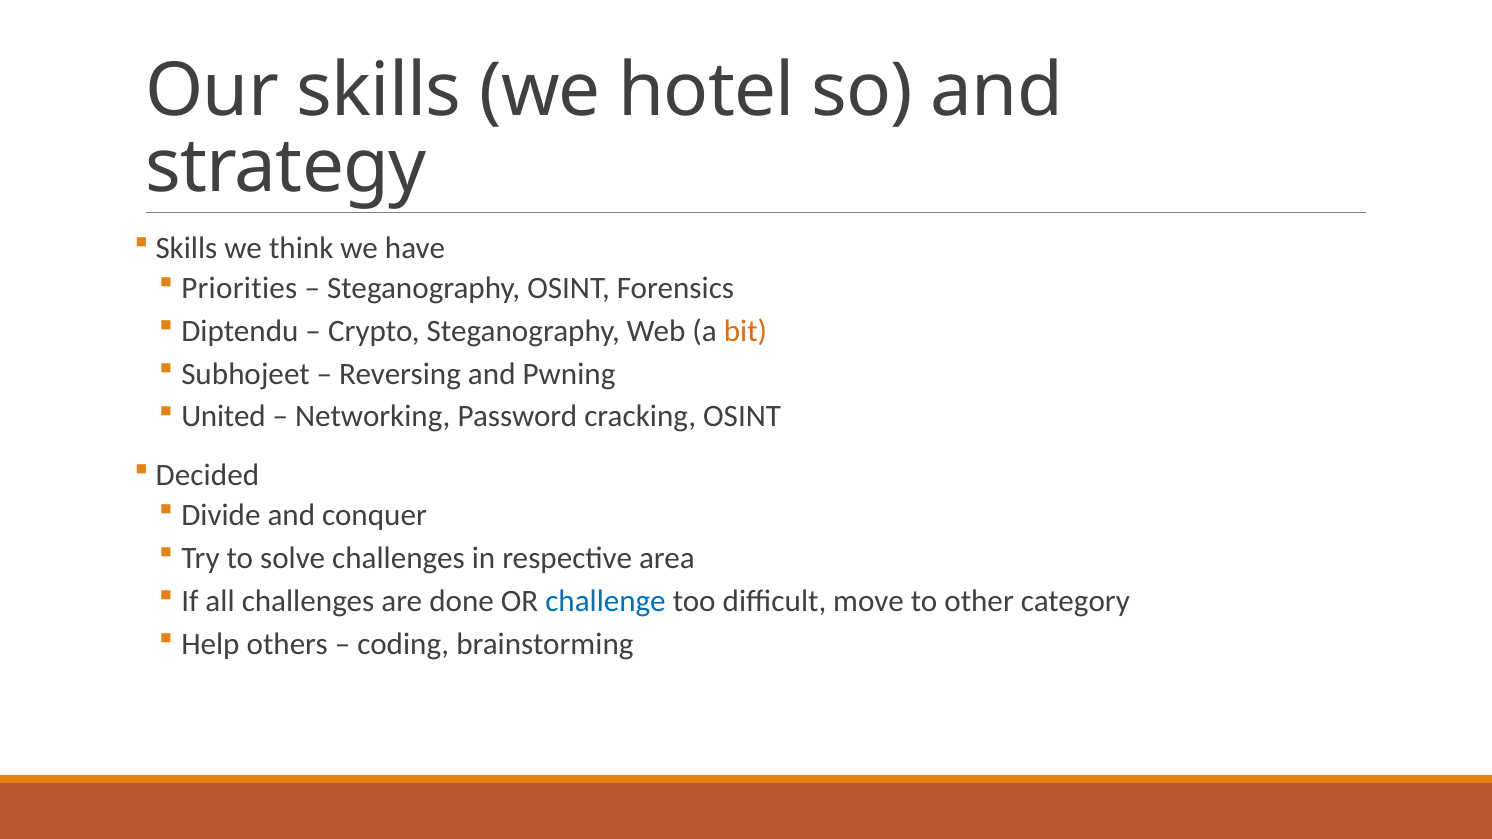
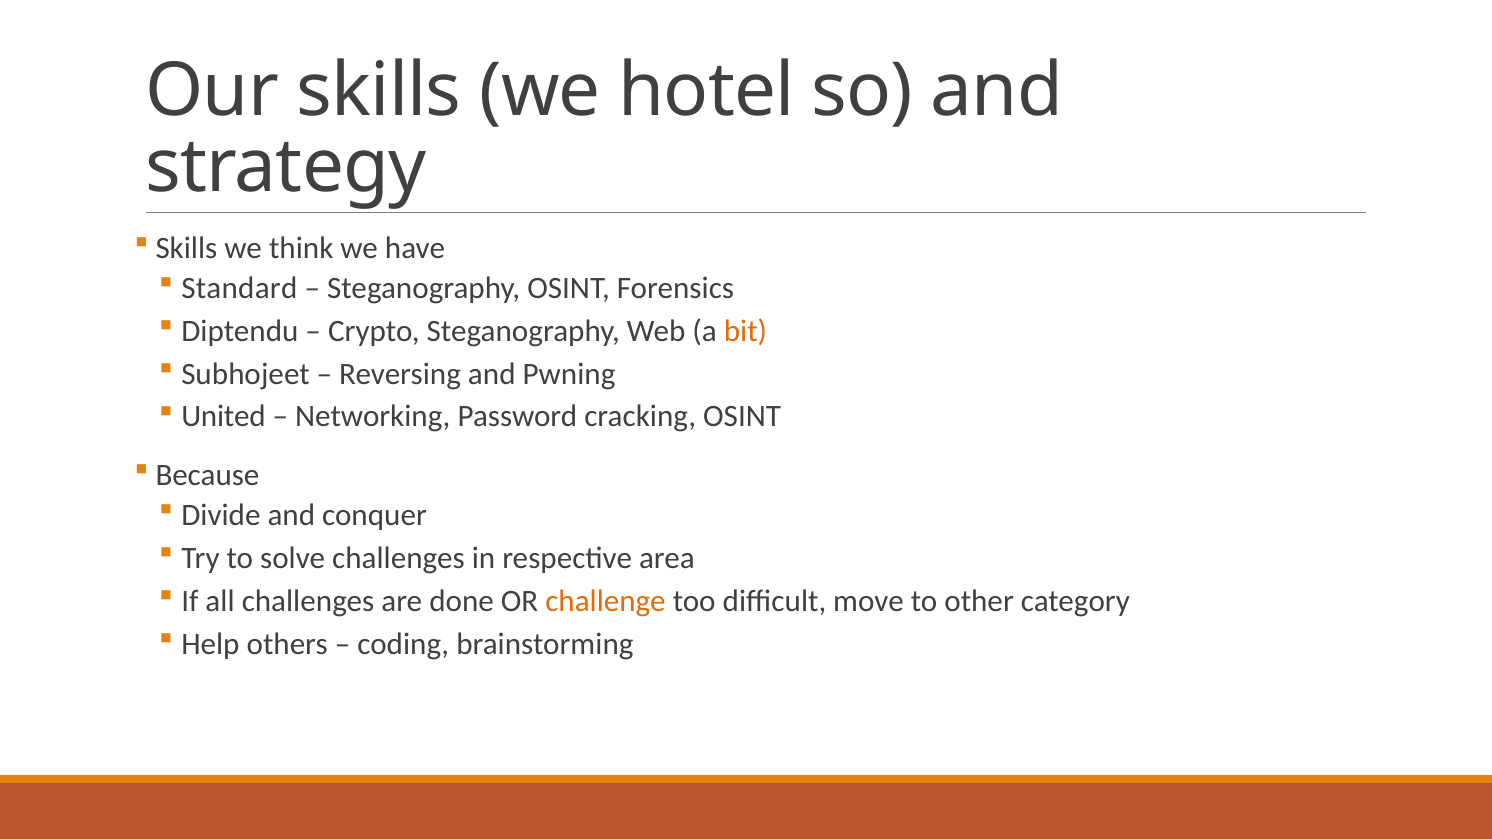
Priorities: Priorities -> Standard (239, 288)
Decided: Decided -> Because (207, 475)
challenge colour: blue -> orange (606, 601)
